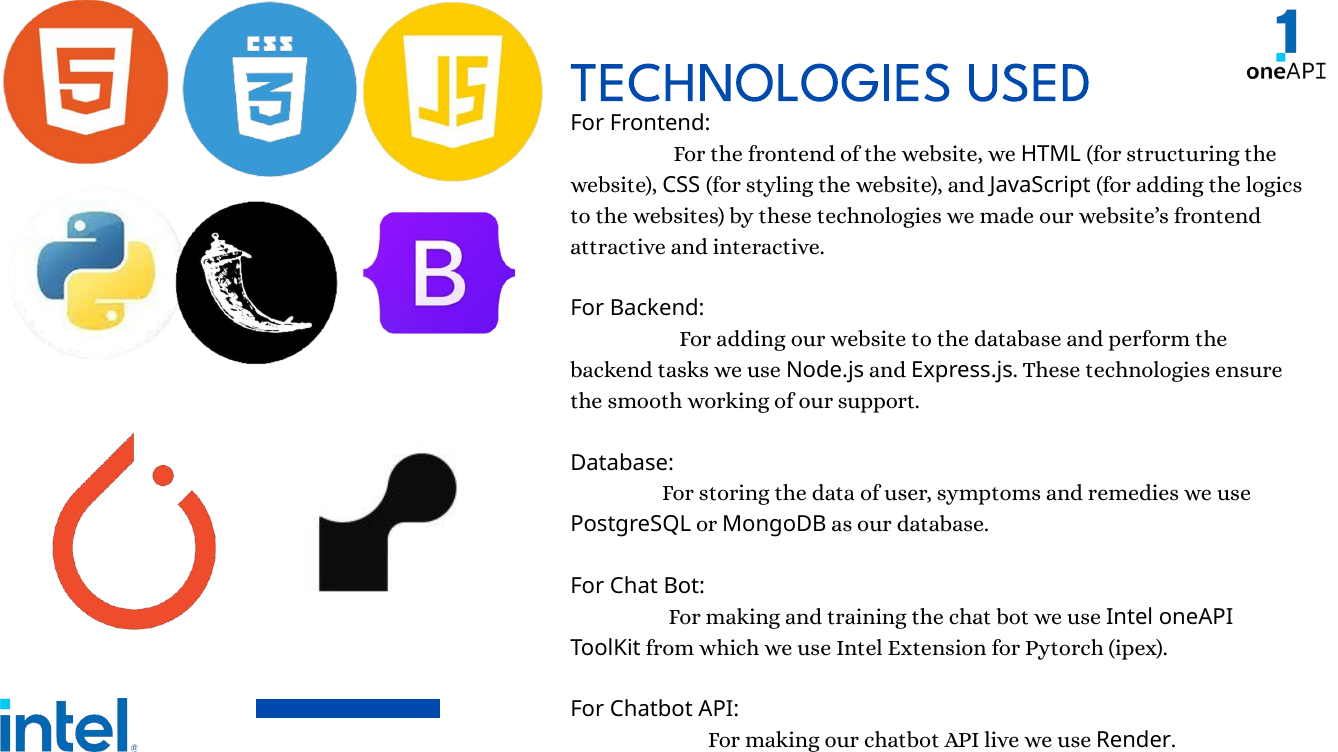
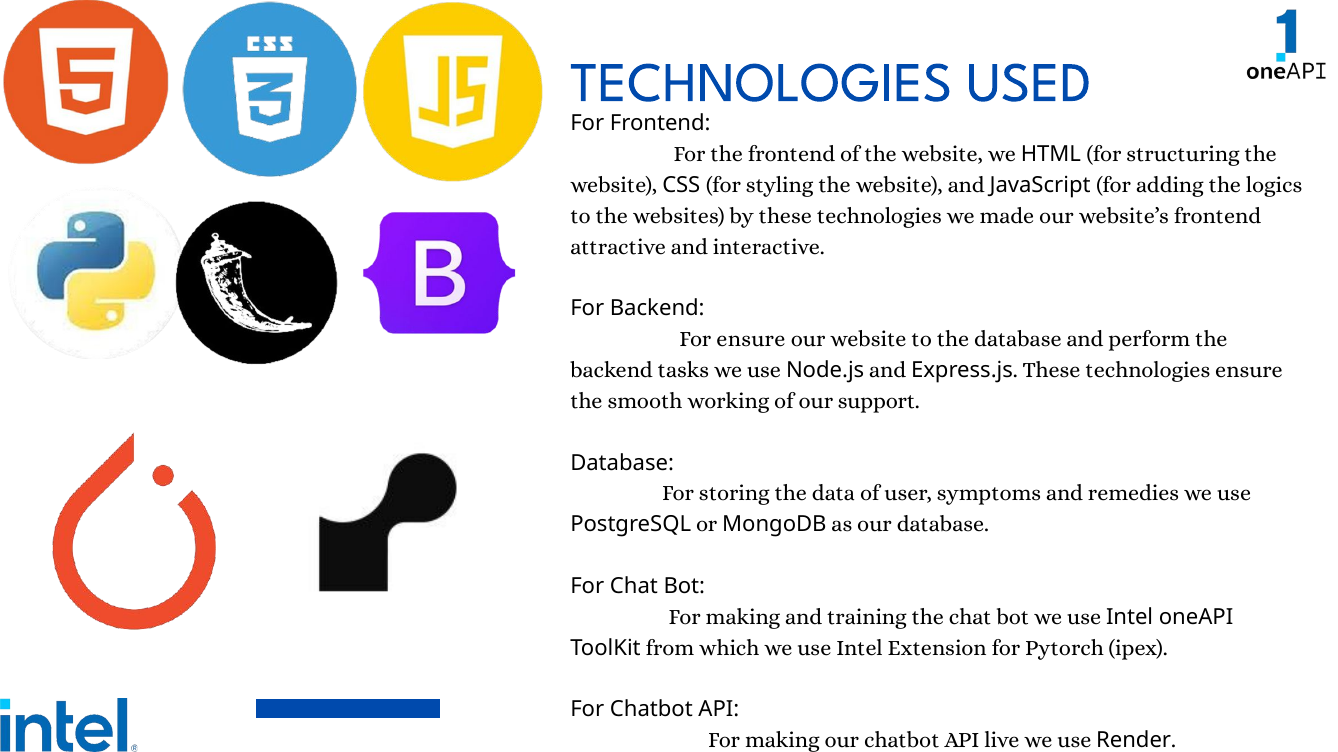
adding: adding -> ensure (751, 340)
